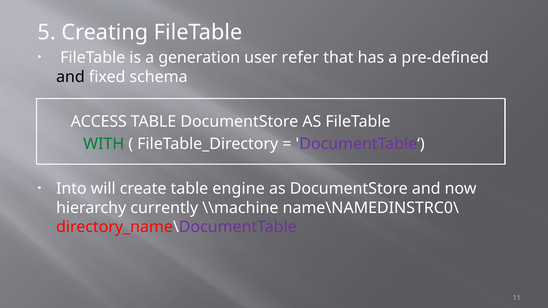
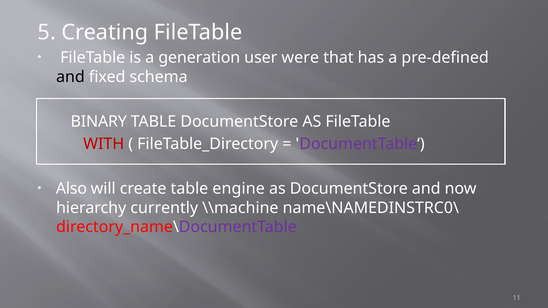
refer: refer -> were (300, 58)
ACCESS: ACCESS -> BINARY (99, 122)
WITH colour: green -> red (104, 144)
Into: Into -> Also (71, 189)
